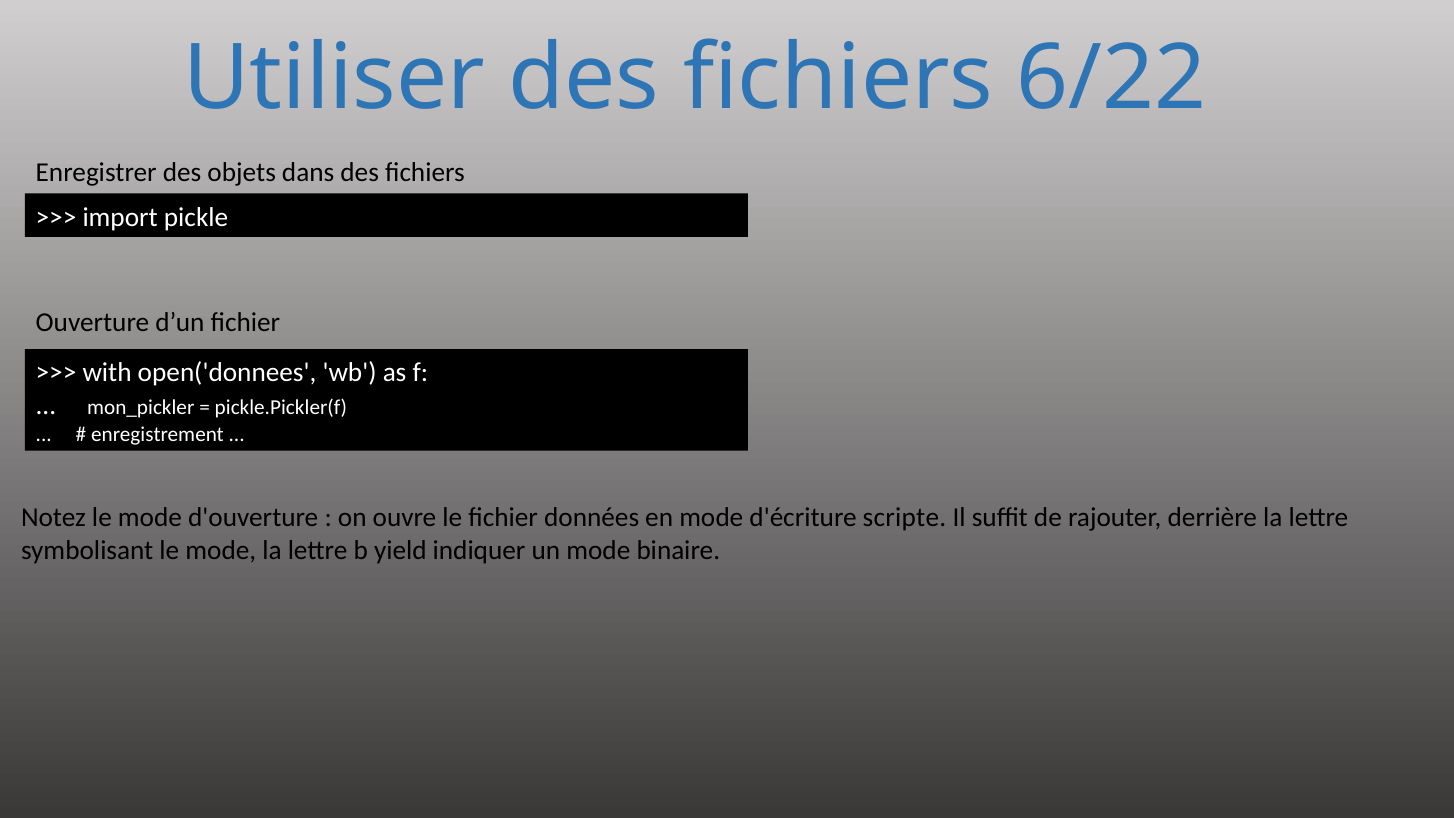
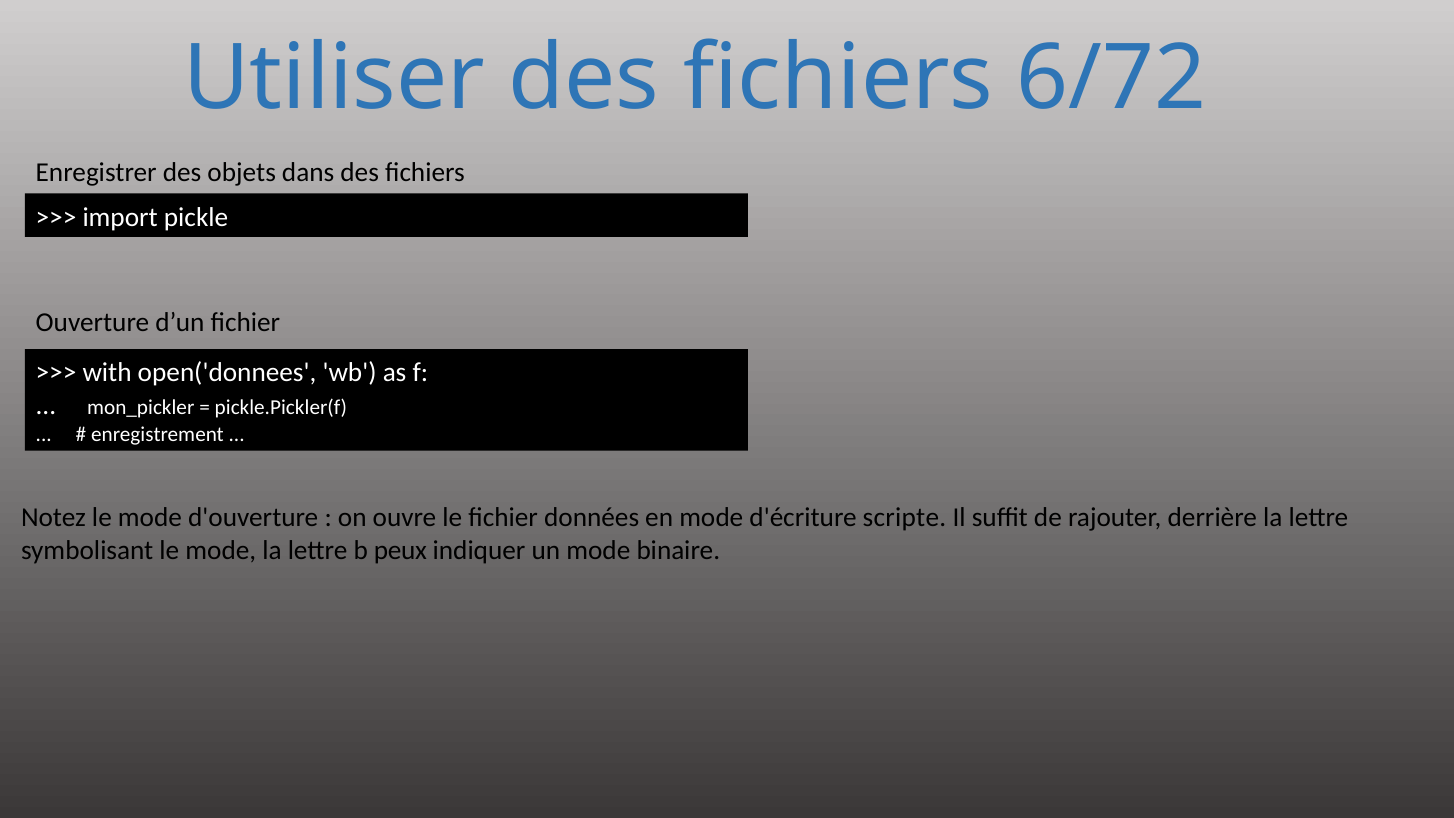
6/22: 6/22 -> 6/72 (1112, 78)
yield: yield -> peux (400, 551)
